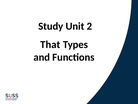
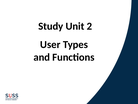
That: That -> User (50, 44)
